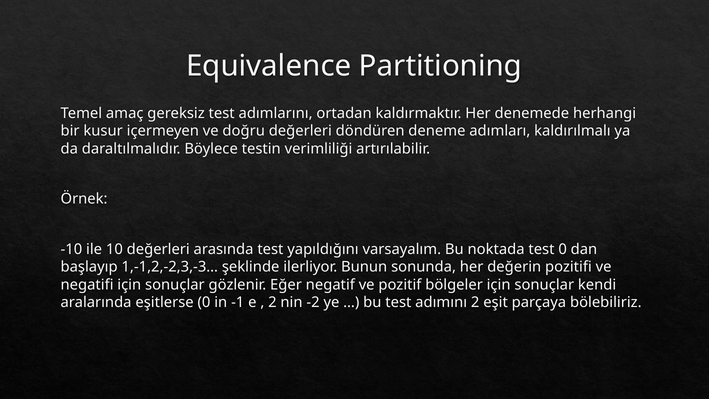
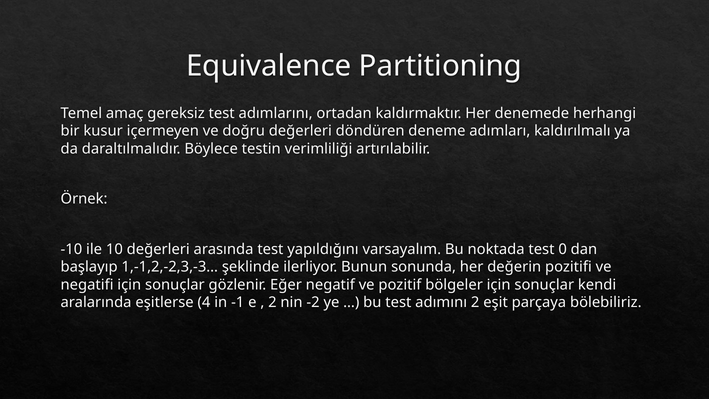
eşitlerse 0: 0 -> 4 (204, 302)
